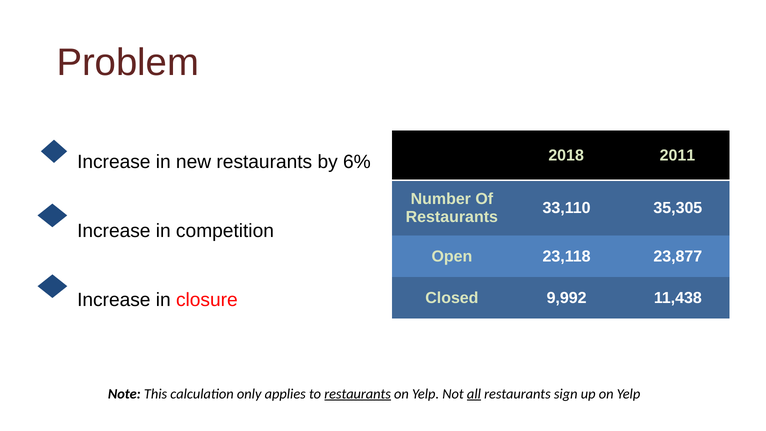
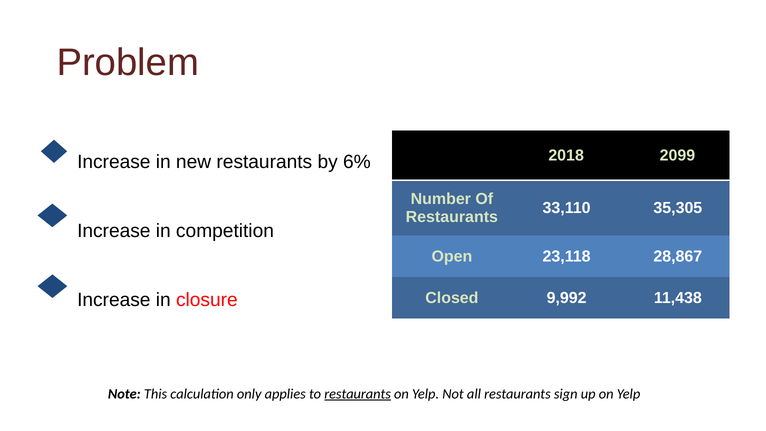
2011: 2011 -> 2099 (677, 156)
23,877: 23,877 -> 28,867 (678, 256)
all underline: present -> none (474, 394)
